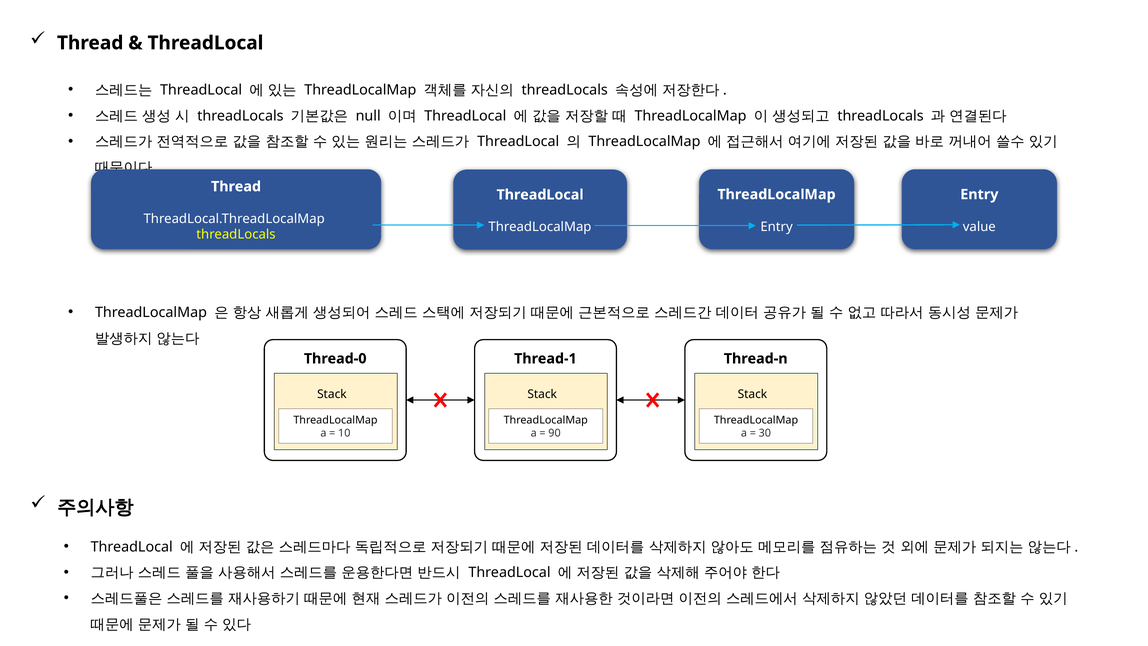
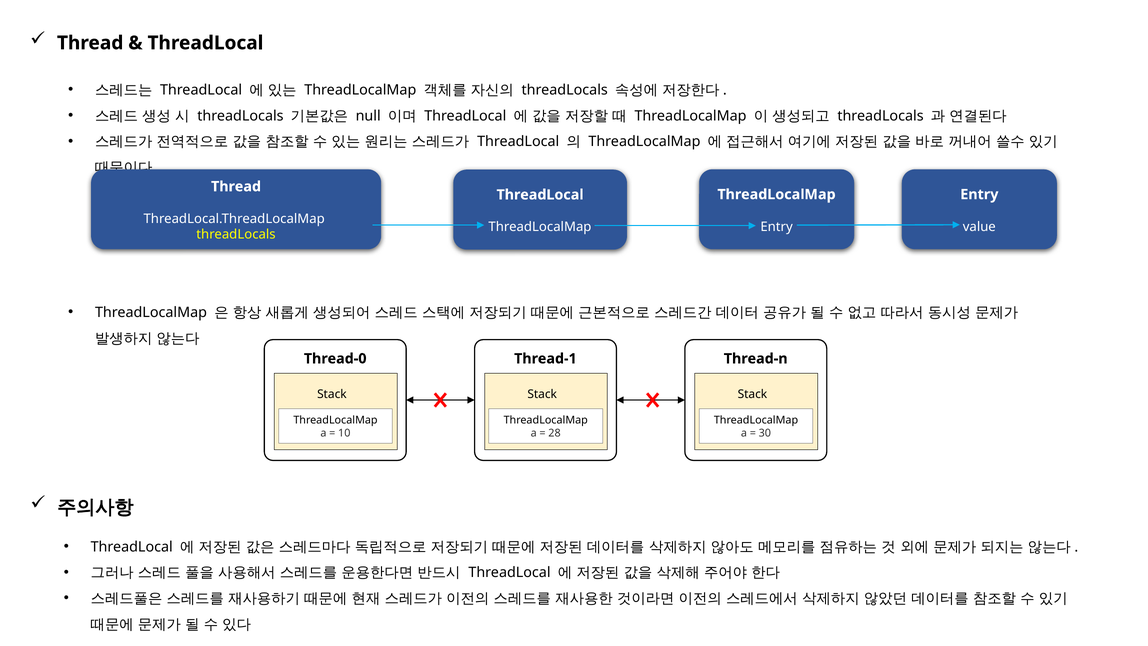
90: 90 -> 28 (555, 433)
